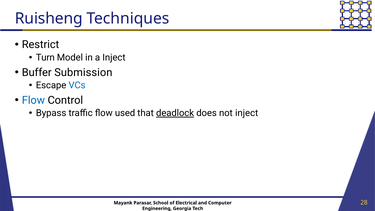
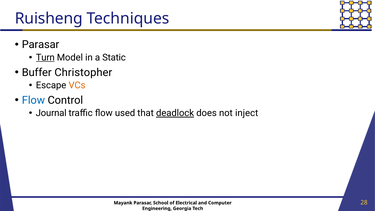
Restrict: Restrict -> Parasar (41, 45)
Turn underline: none -> present (45, 58)
a Inject: Inject -> Static (114, 58)
Submission: Submission -> Christopher (83, 72)
VCs colour: blue -> orange (77, 85)
Bypass: Bypass -> Journal (51, 113)
